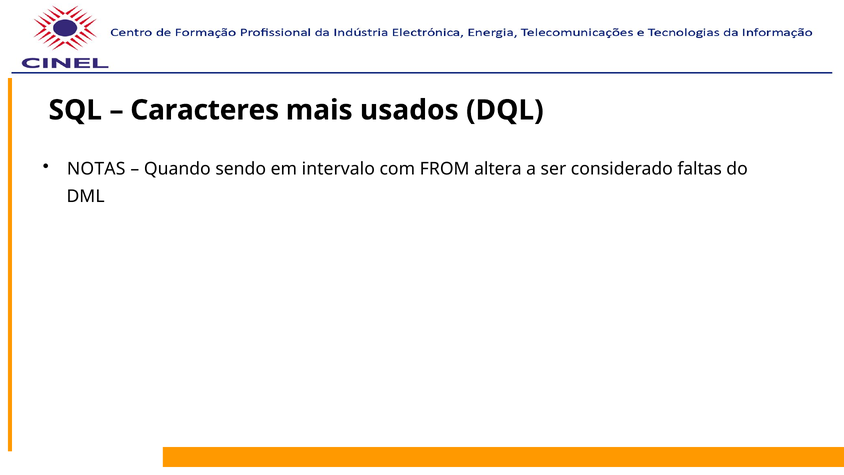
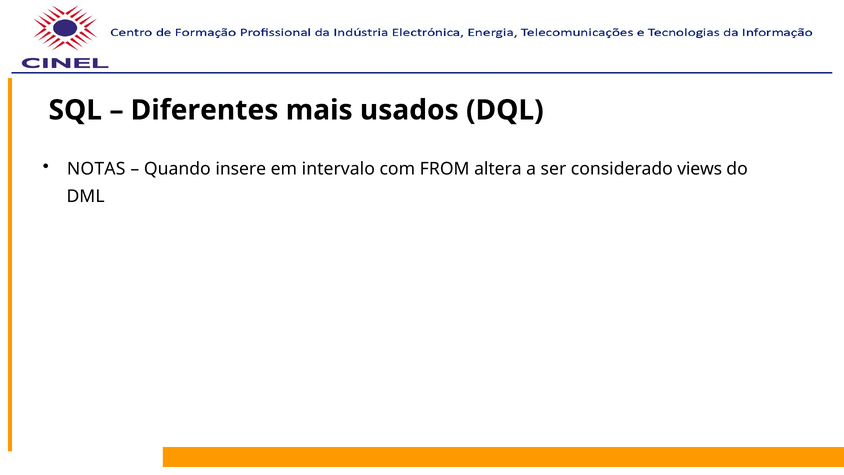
Caracteres: Caracteres -> Diferentes (205, 110)
sendo: sendo -> insere (241, 169)
faltas: faltas -> views (700, 169)
